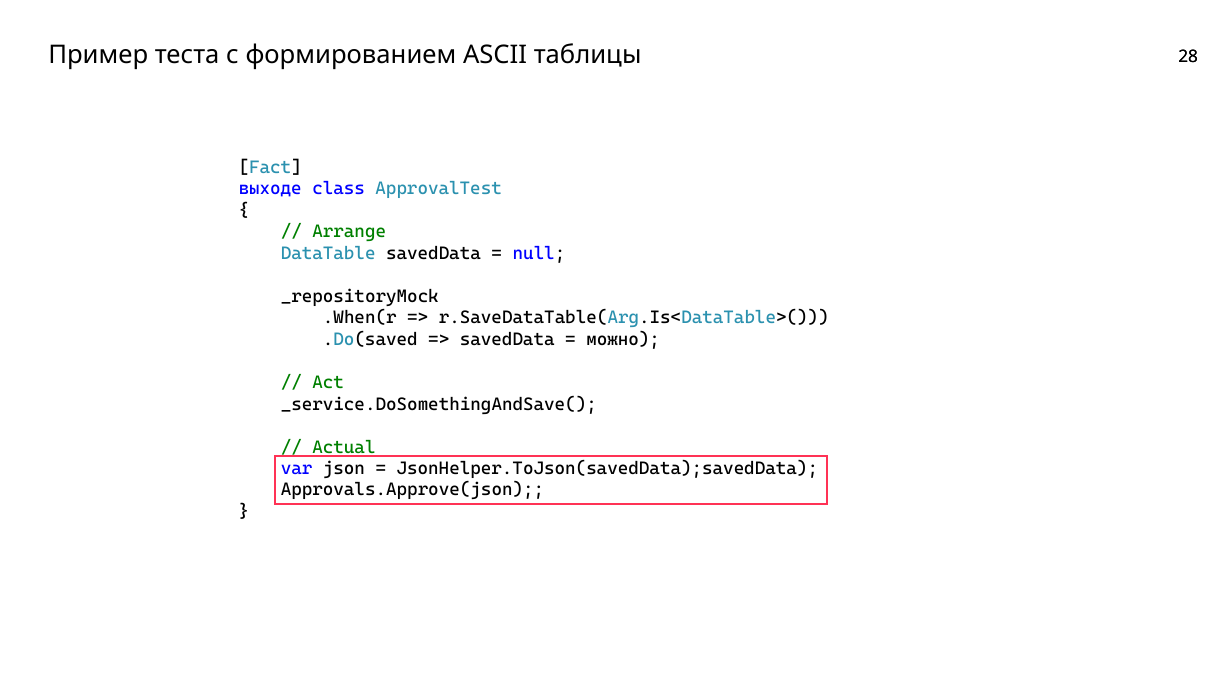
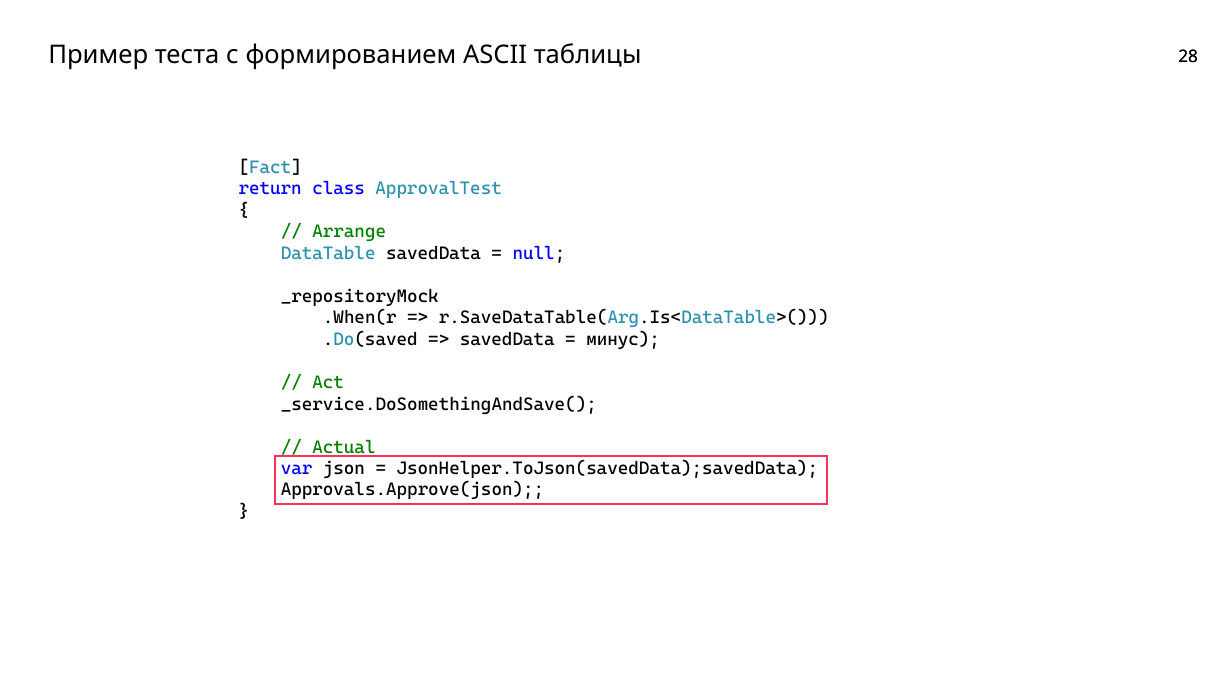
выходе: выходе -> return (270, 189)
можно: можно -> минус (623, 340)
